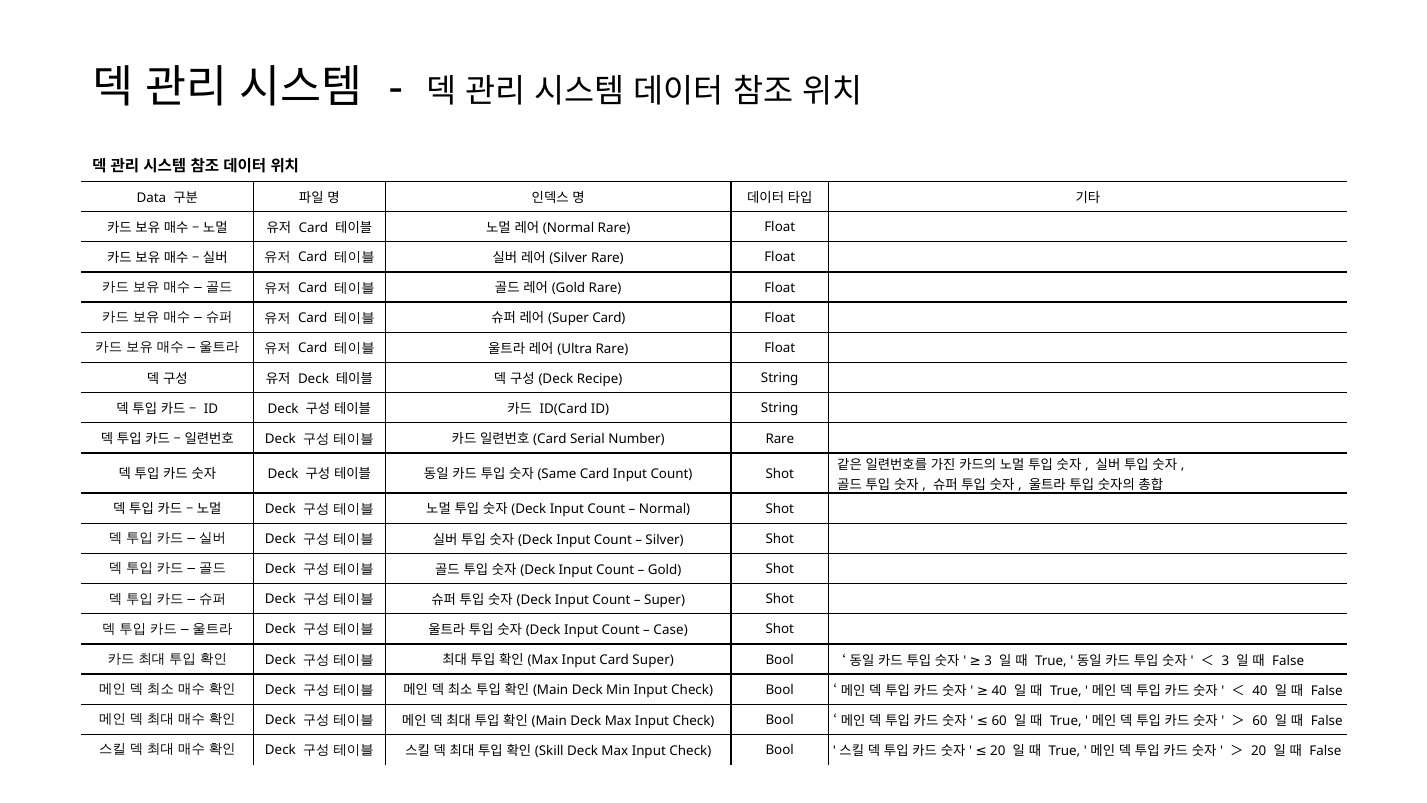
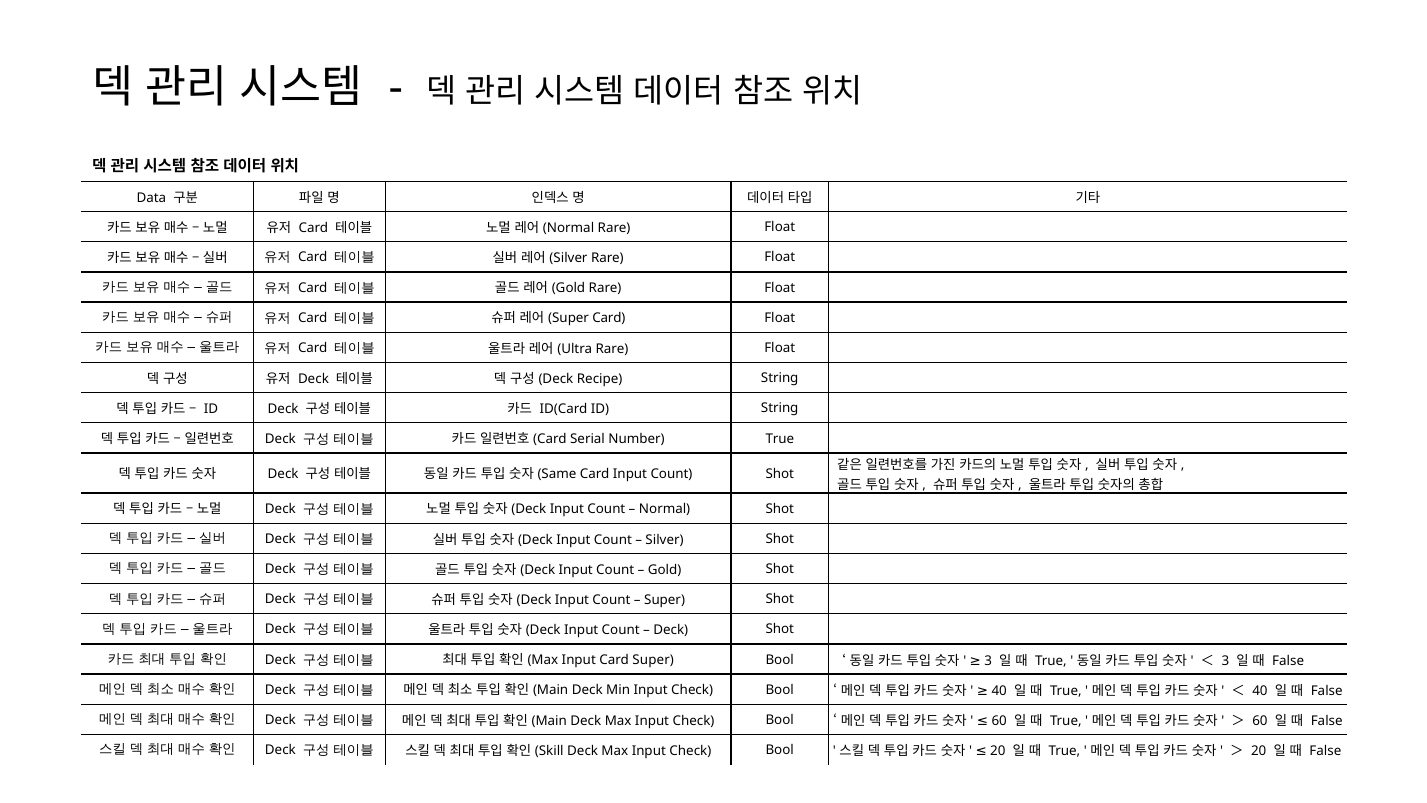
Number Rare: Rare -> True (780, 438)
Case: Case -> Deck (671, 630)
